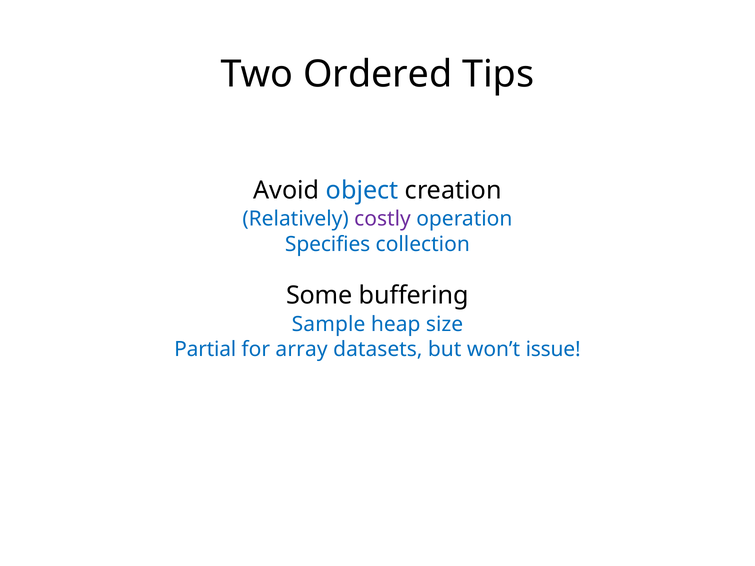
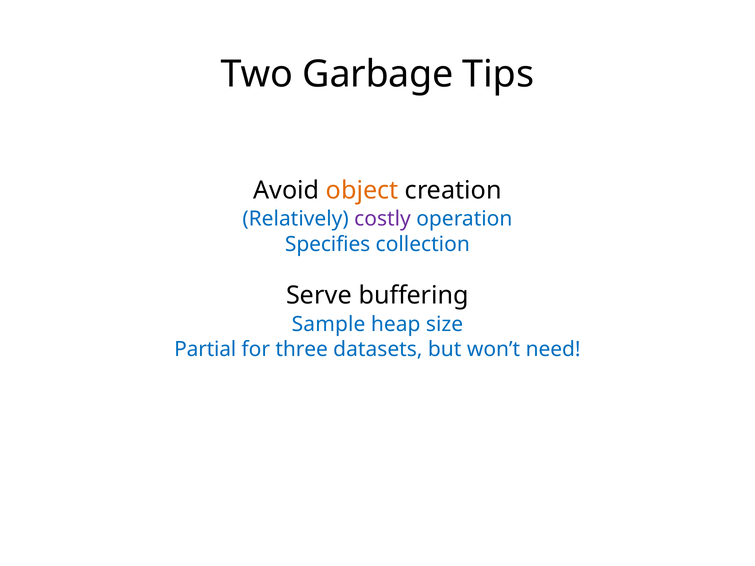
Ordered: Ordered -> Garbage (378, 74)
object colour: blue -> orange (362, 190)
Some: Some -> Serve (319, 296)
array: array -> three (302, 350)
issue: issue -> need (553, 350)
